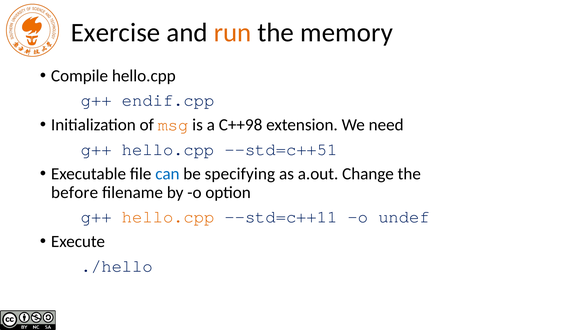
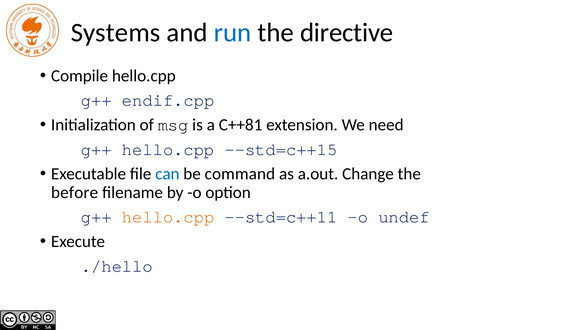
Exercise: Exercise -> Systems (116, 33)
run colour: orange -> blue (233, 33)
memory: memory -> directive (347, 33)
msg colour: orange -> black (173, 125)
C++98: C++98 -> C++81 (241, 125)
--std=c++51: --std=c++51 -> --std=c++15 (281, 149)
specifying: specifying -> command (240, 174)
